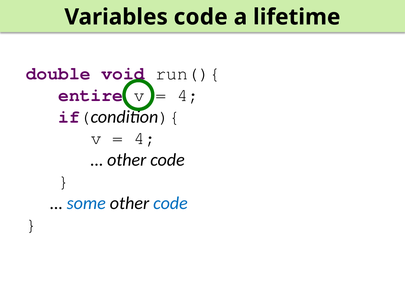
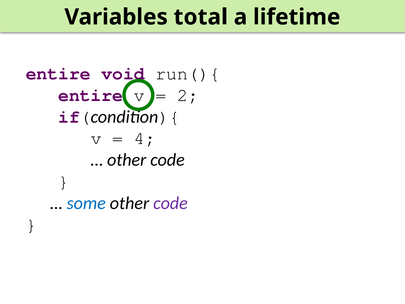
Variables code: code -> total (201, 17)
double: double -> entire (58, 73)
4: 4 -> 2 (188, 95)
code colour: blue -> purple (170, 203)
